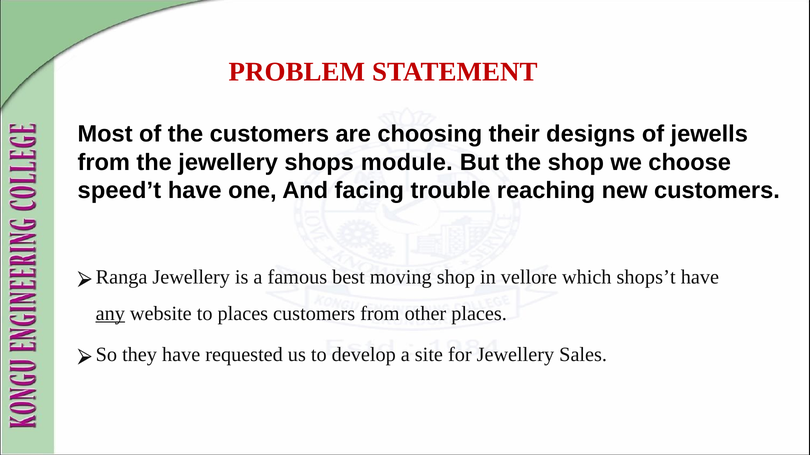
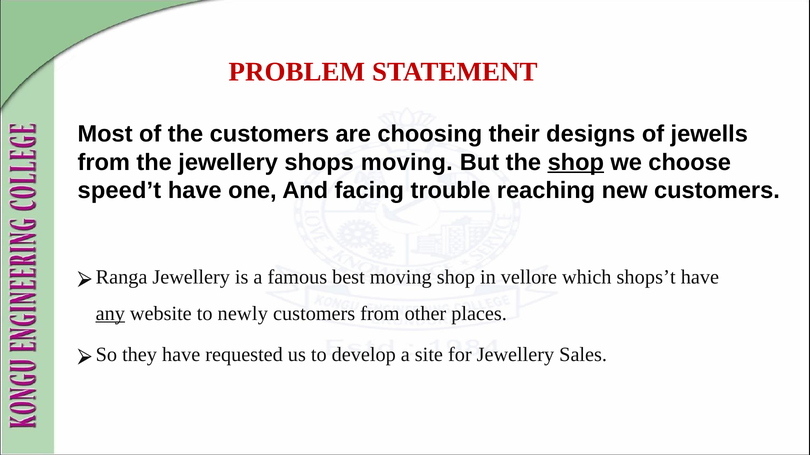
shops module: module -> moving (407, 162)
shop underline: none -> present (576, 162)
to places: places -> newly (243, 314)
